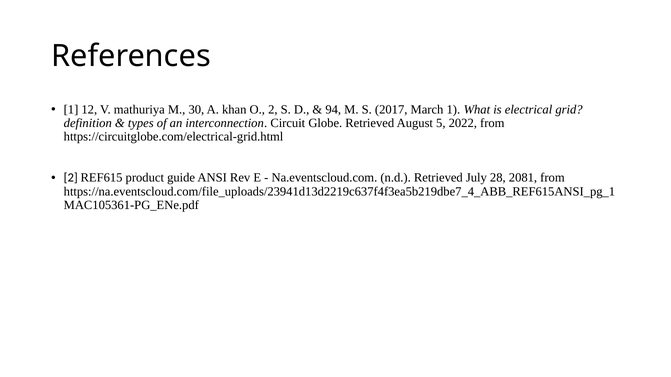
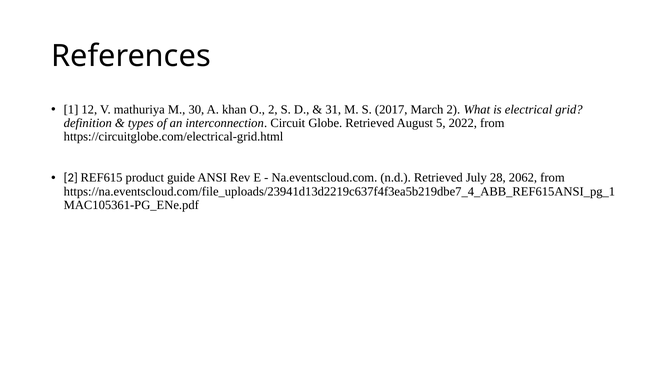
94: 94 -> 31 (333, 110)
March 1: 1 -> 2 (453, 110)
2081: 2081 -> 2062 (523, 178)
